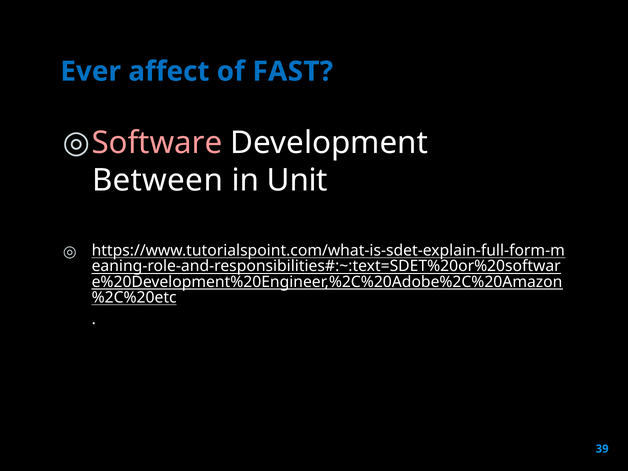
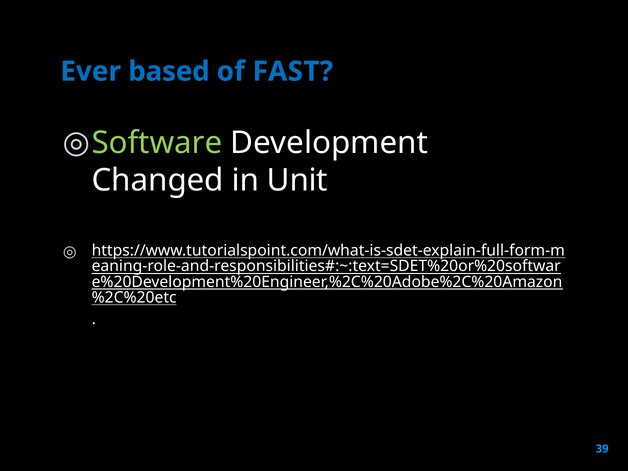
affect: affect -> based (169, 71)
Software colour: pink -> light green (157, 143)
Between: Between -> Changed (158, 181)
